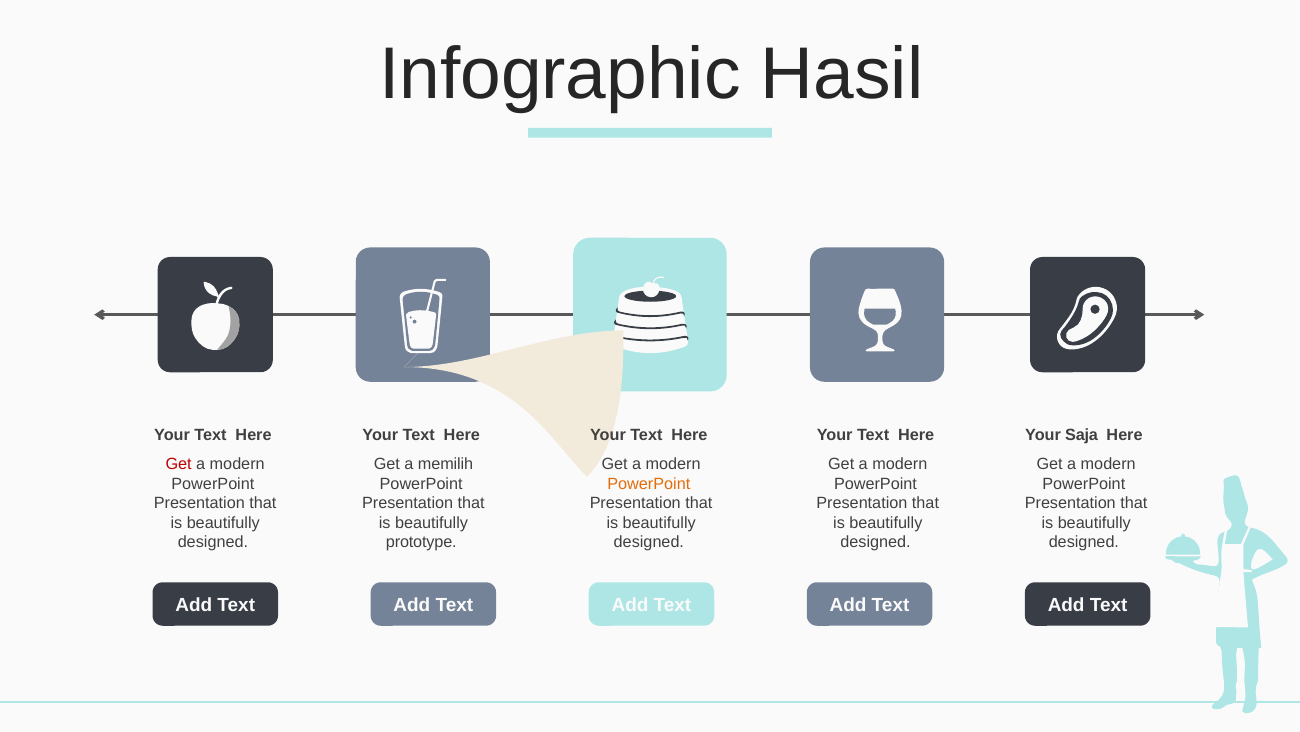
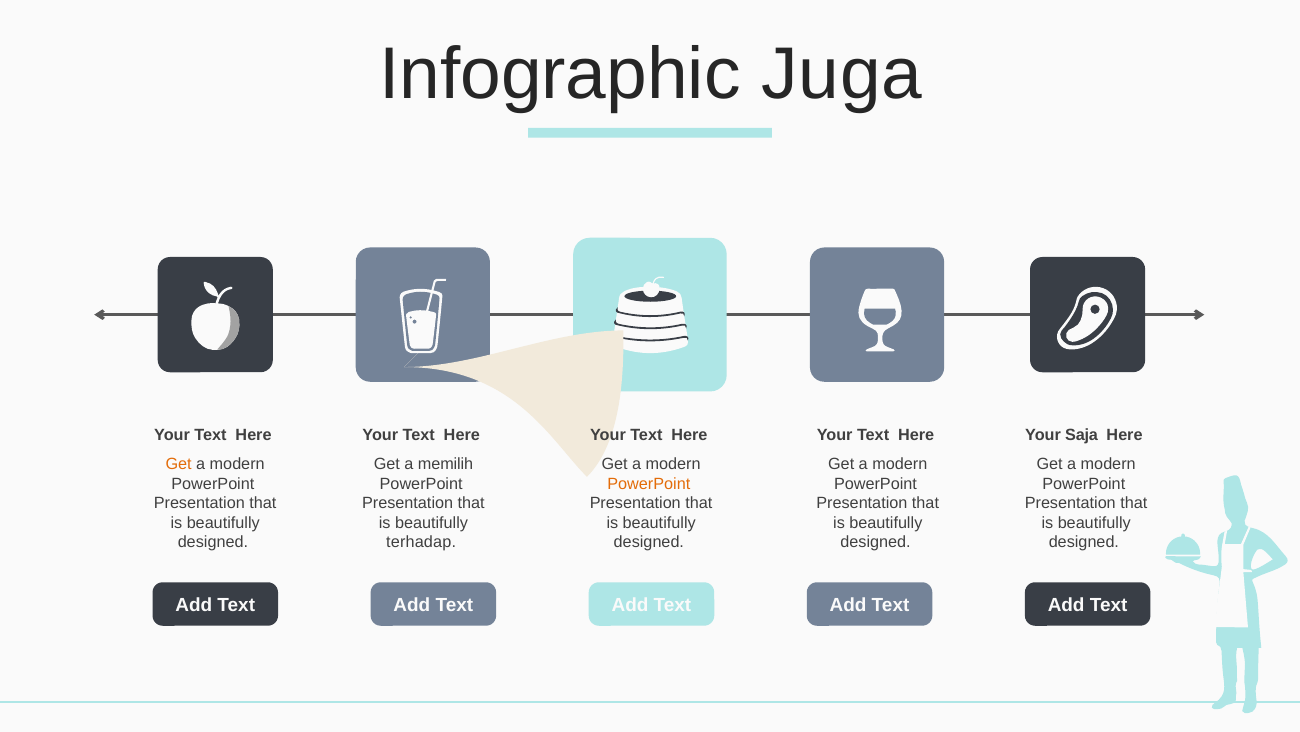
Hasil: Hasil -> Juga (842, 74)
Get colour: red -> orange (179, 464)
prototype: prototype -> terhadap (421, 542)
